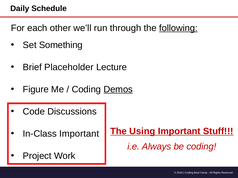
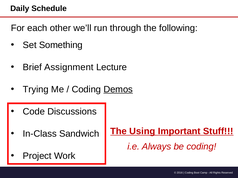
following underline: present -> none (178, 28)
Placeholder: Placeholder -> Assignment (69, 67)
Figure: Figure -> Trying (36, 90)
In-Class Important: Important -> Sandwich (79, 134)
